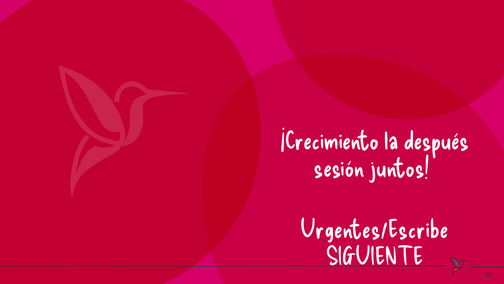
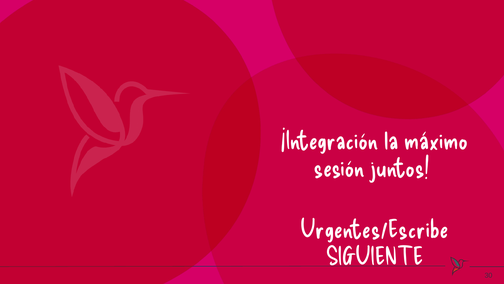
¡Crecimiento: ¡Crecimiento -> ¡Integración (330, 141)
después: después -> máximo (436, 141)
